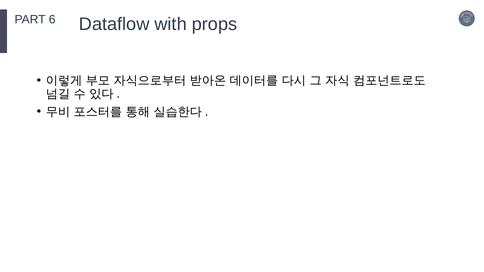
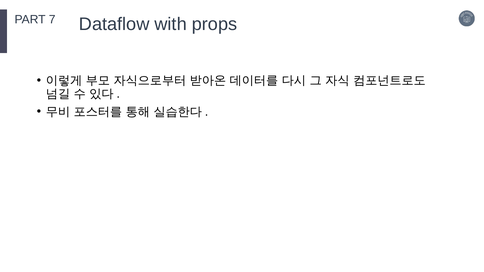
6: 6 -> 7 (52, 19)
